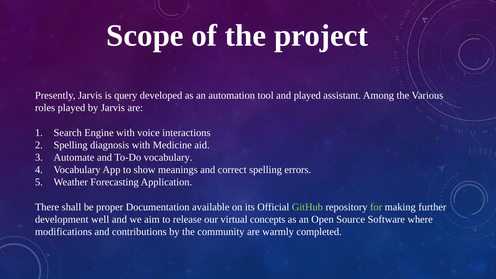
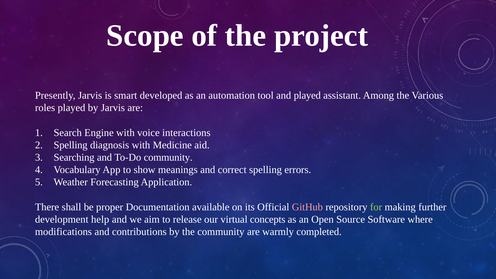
query: query -> smart (126, 95)
Automate: Automate -> Searching (74, 157)
To-Do vocabulary: vocabulary -> community (168, 157)
GitHub colour: light green -> pink (307, 207)
well: well -> help (100, 219)
